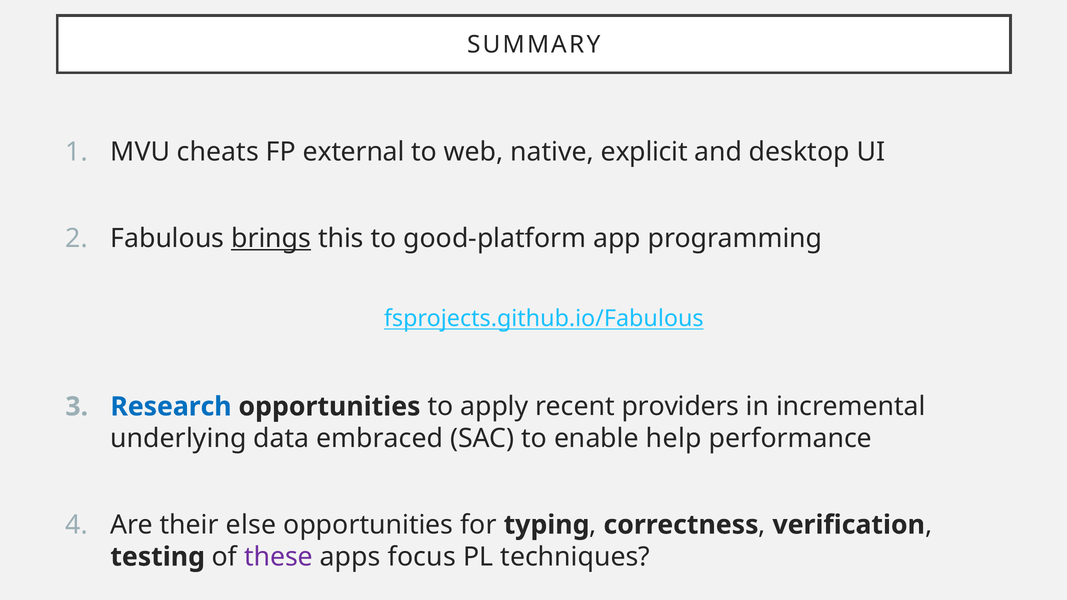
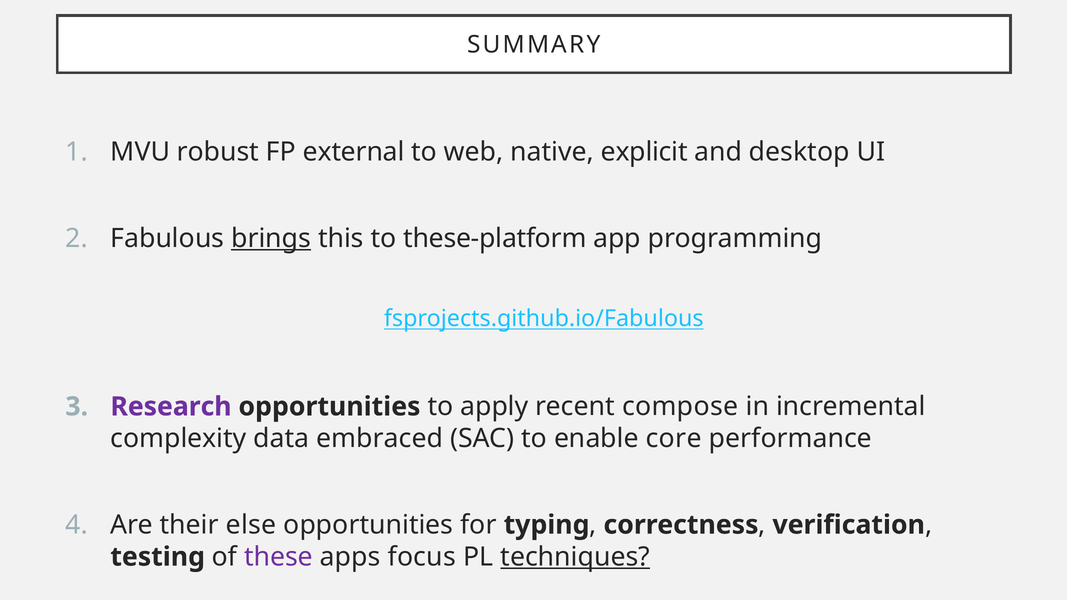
cheats: cheats -> robust (218, 152)
good-platform: good-platform -> these-platform (495, 238)
Research colour: blue -> purple (171, 407)
providers: providers -> compose (680, 407)
underlying: underlying -> complexity (178, 439)
help: help -> core (674, 439)
techniques underline: none -> present (575, 557)
